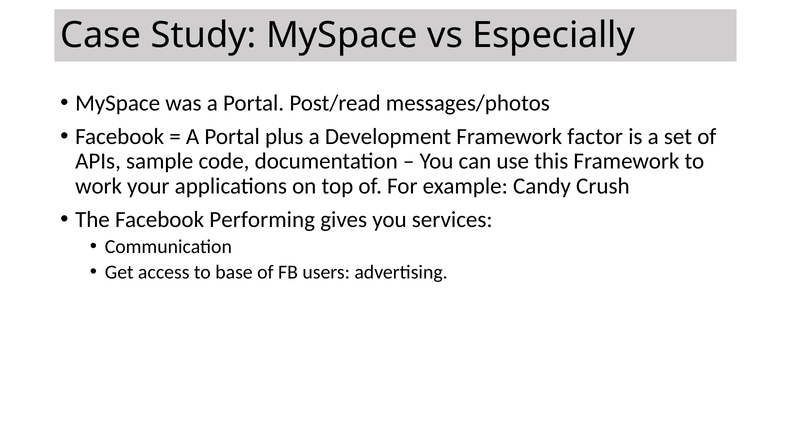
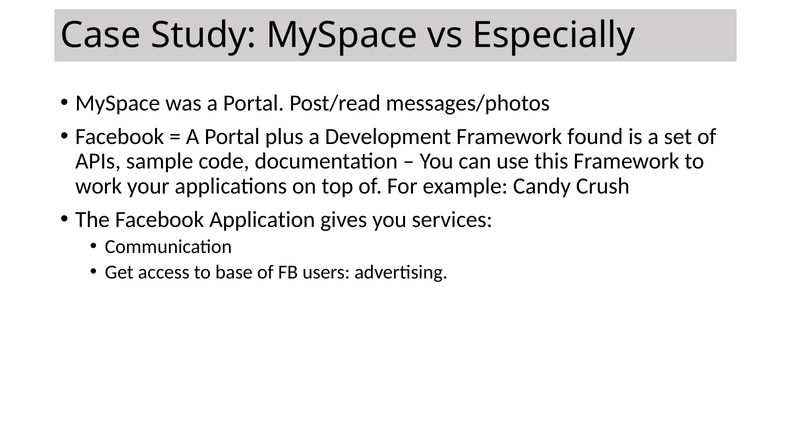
factor: factor -> found (595, 136)
Performing: Performing -> Application (262, 219)
